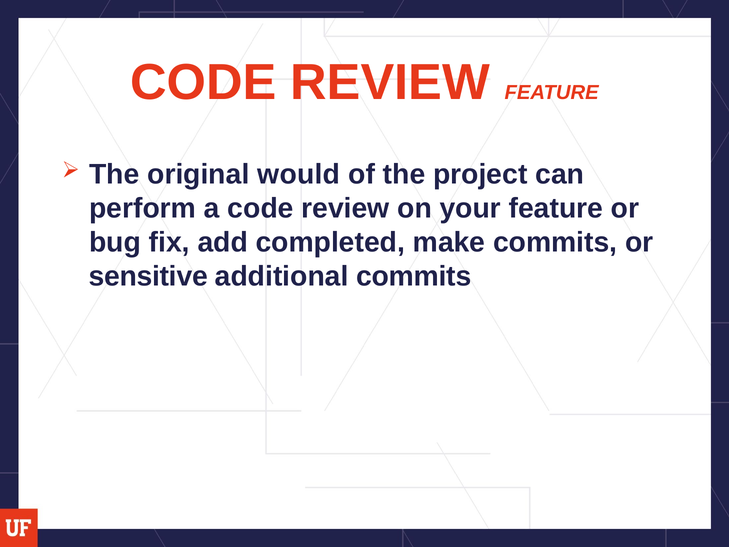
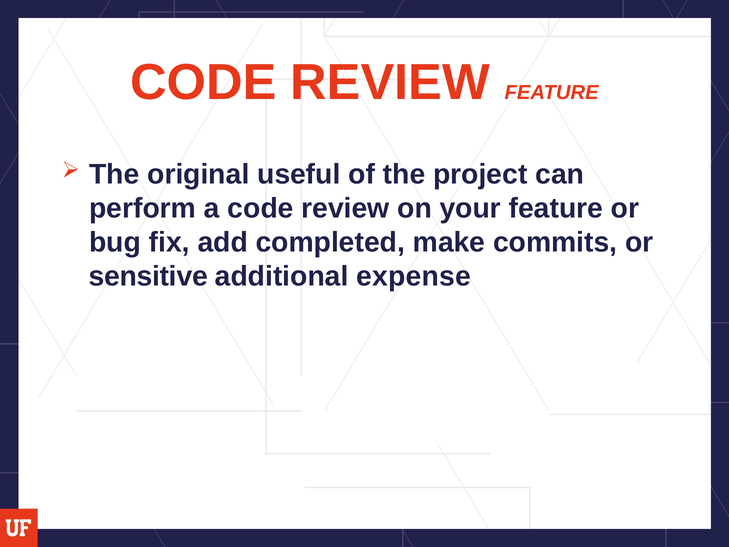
would: would -> useful (299, 174)
additional commits: commits -> expense (414, 276)
